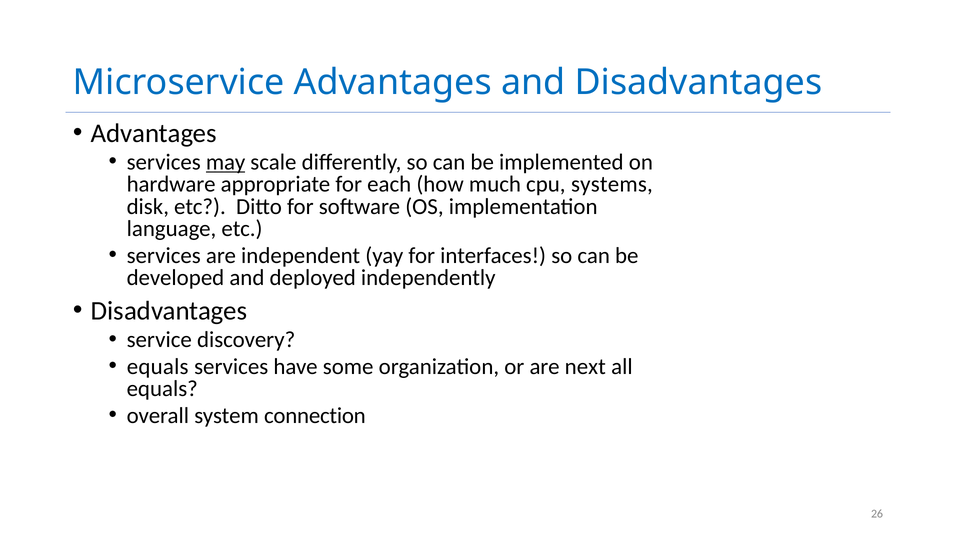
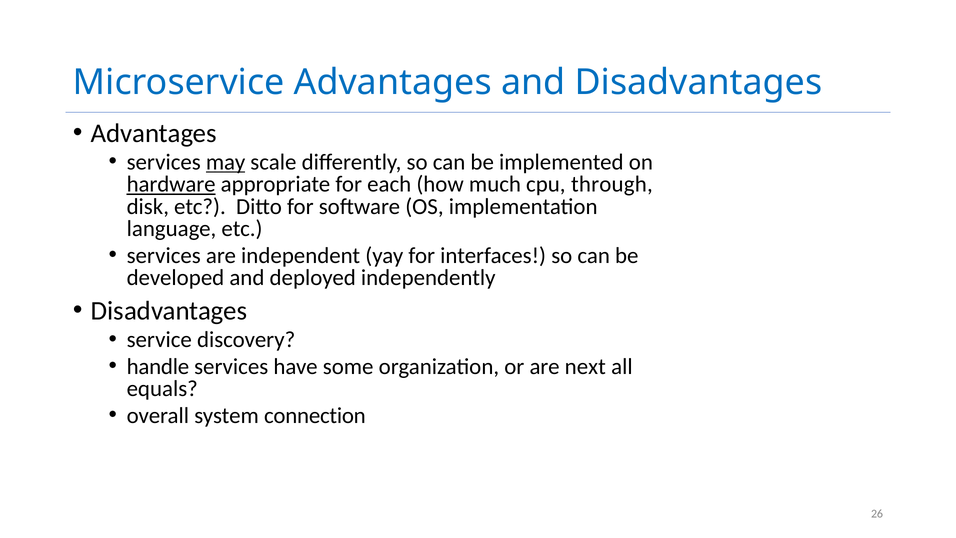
hardware underline: none -> present (171, 184)
systems: systems -> through (612, 184)
equals: equals -> handle (158, 366)
